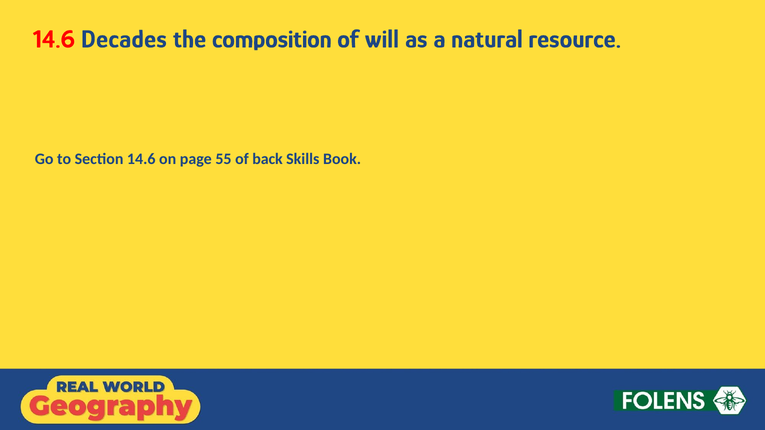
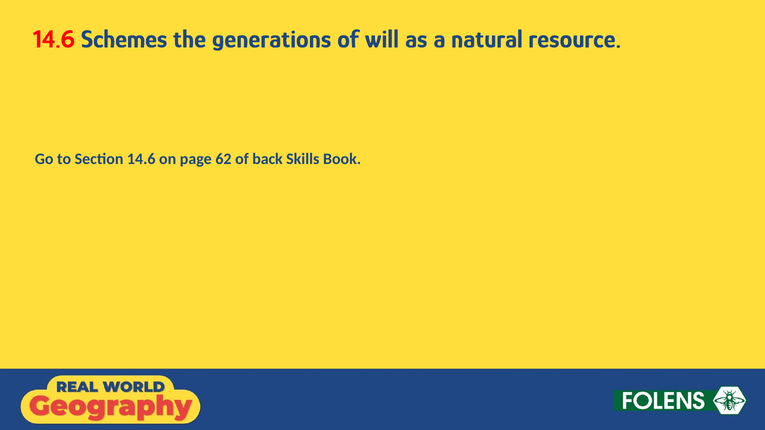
Decades: Decades -> Schemes (124, 39)
composition: composition -> generations (272, 39)
55: 55 -> 62 (223, 159)
